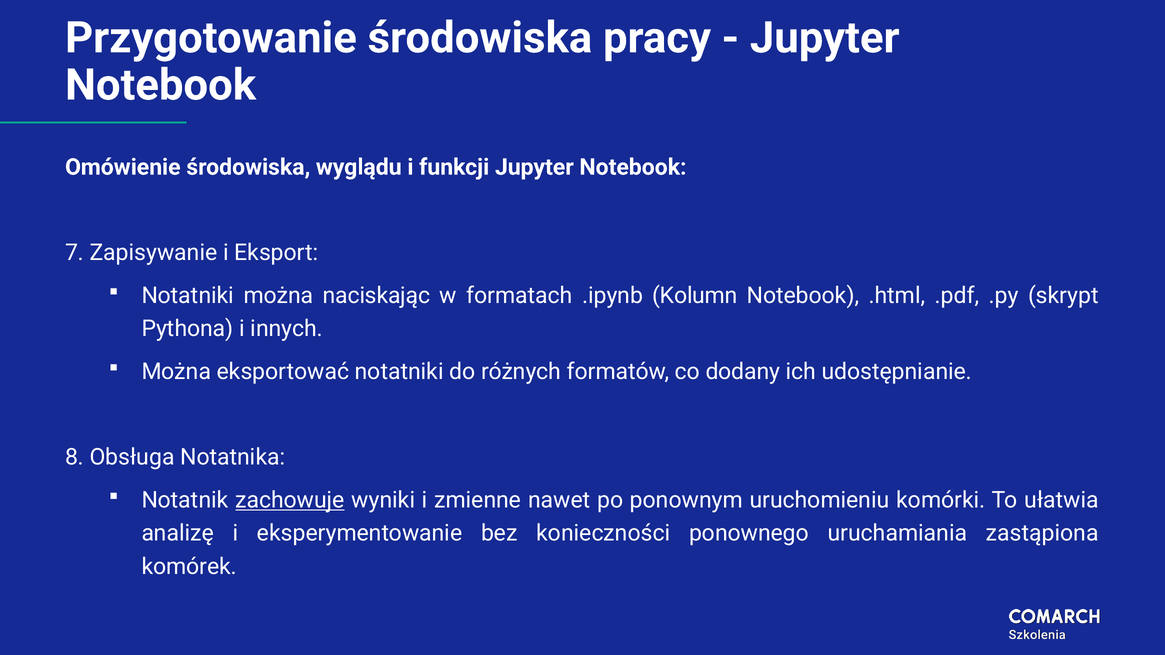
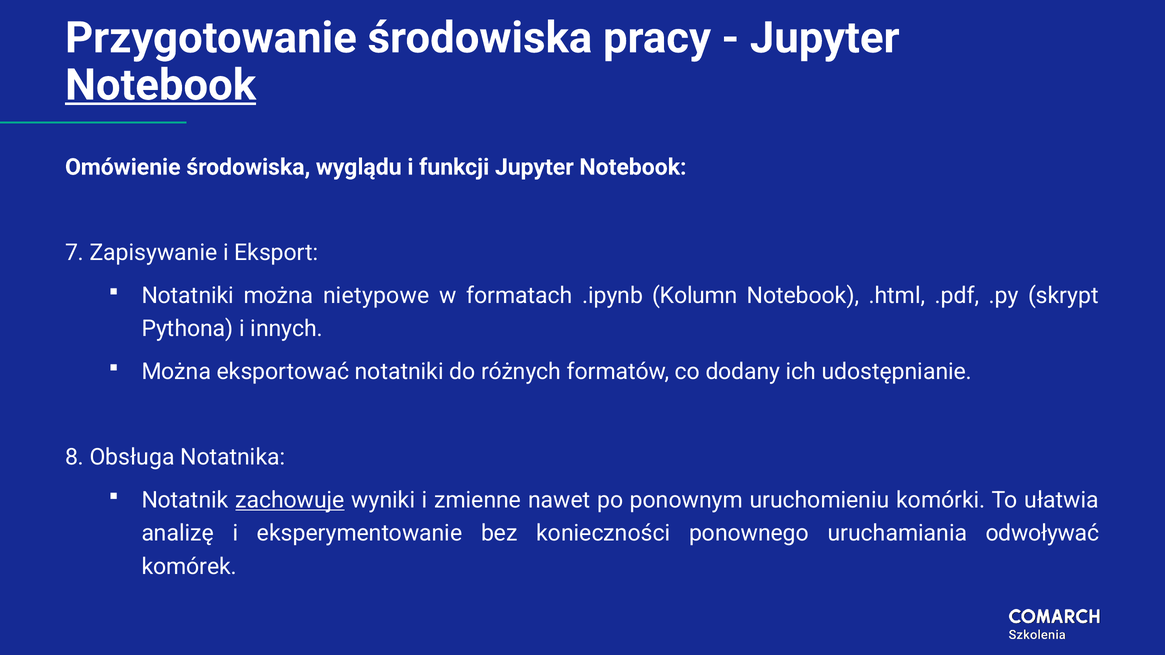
Notebook underline: none -> present (161, 85)
naciskając: naciskając -> nietypowe (376, 296)
zastąpiona: zastąpiona -> odwoływać (1042, 534)
